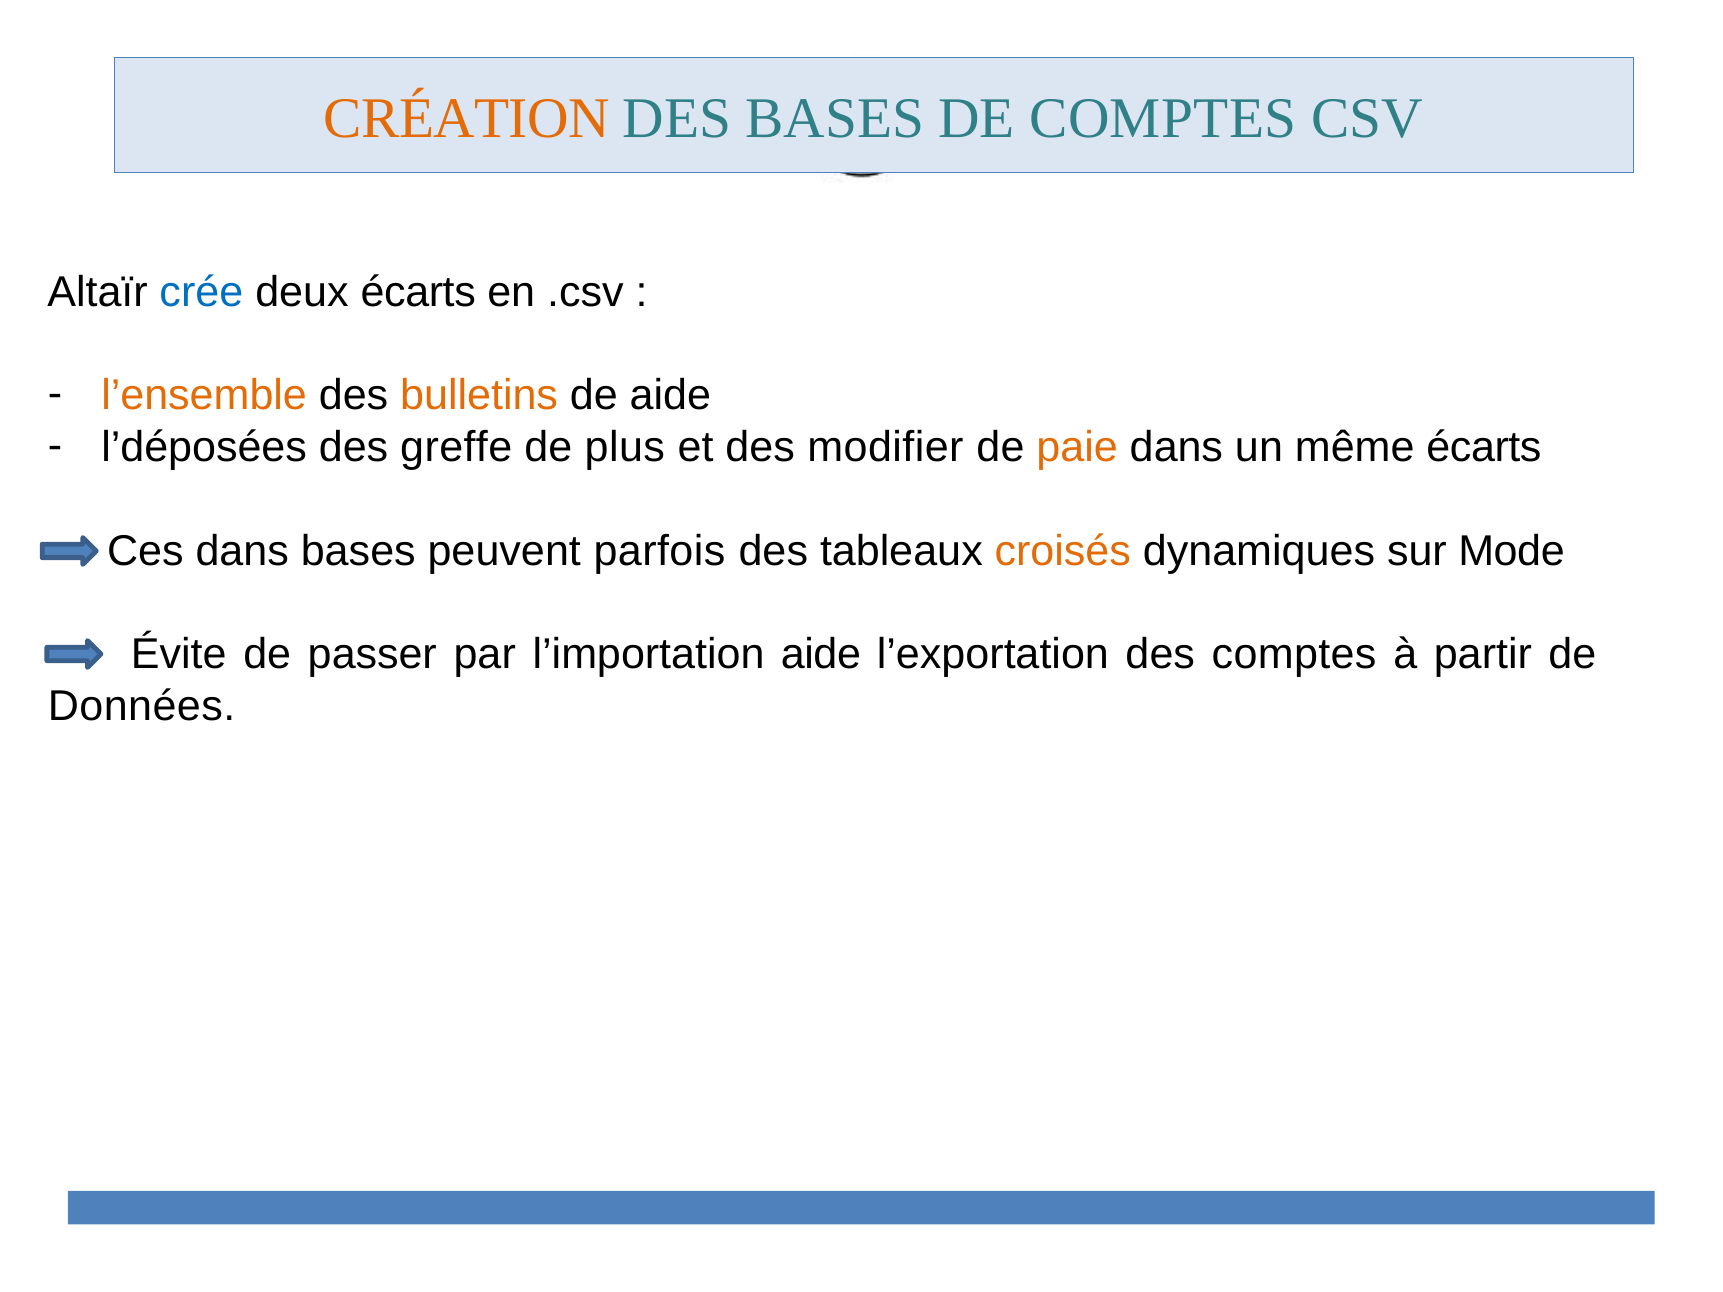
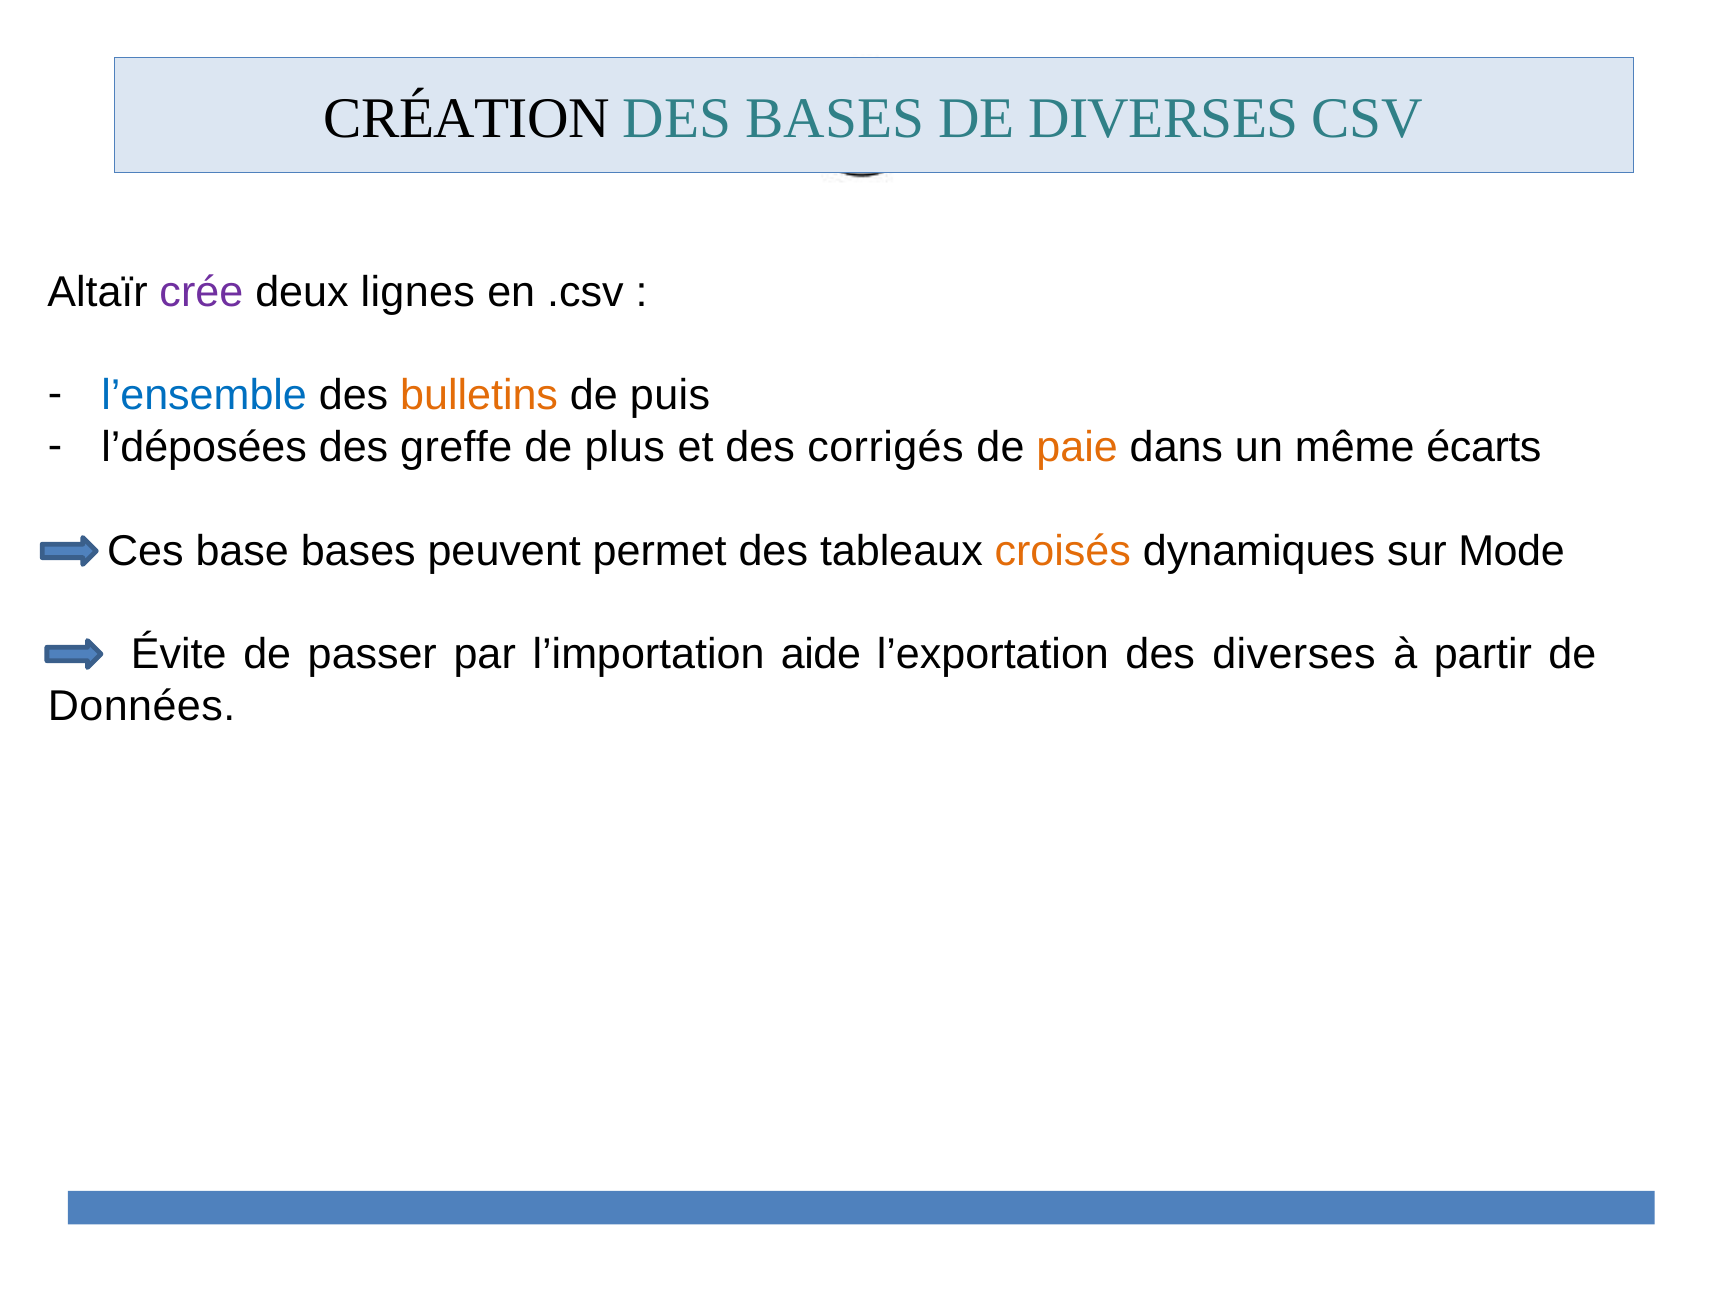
CRÉATION colour: orange -> black (467, 119)
DE COMPTES: COMPTES -> DIVERSES (1164, 119)
crée colour: blue -> purple (201, 292)
deux écarts: écarts -> lignes (418, 292)
l’ensemble colour: orange -> blue (204, 396)
de aide: aide -> puis (670, 396)
modifier: modifier -> corrigés (885, 448)
Ces dans: dans -> base (242, 551)
parfois: parfois -> permet (660, 551)
des comptes: comptes -> diverses (1294, 654)
